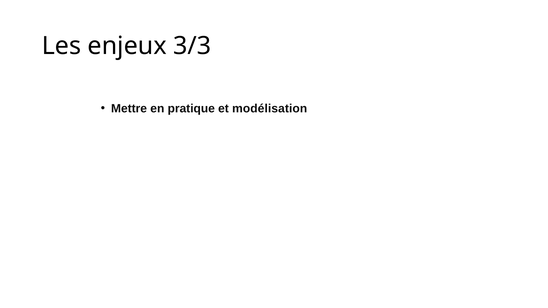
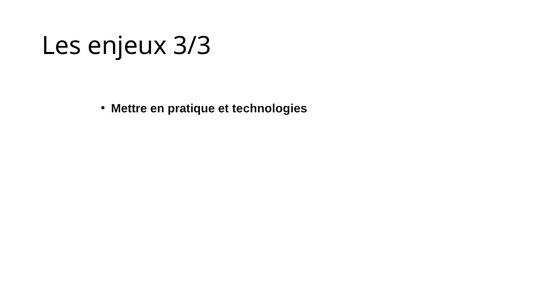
modélisation: modélisation -> technologies (270, 109)
